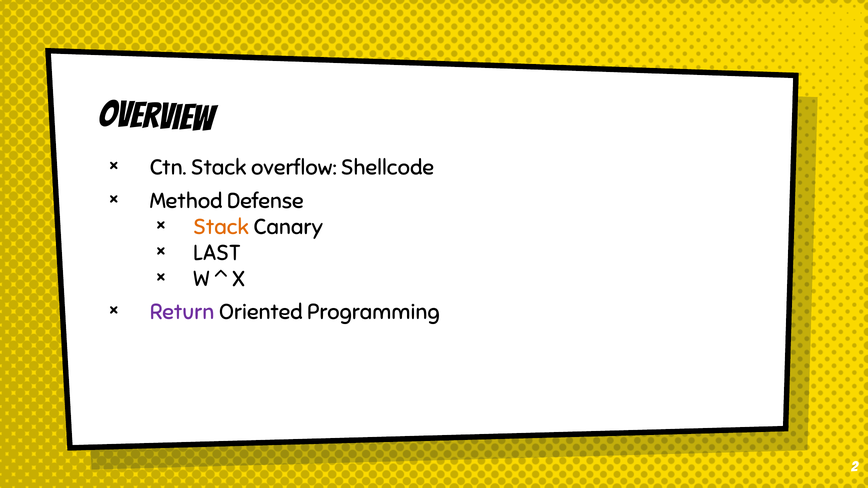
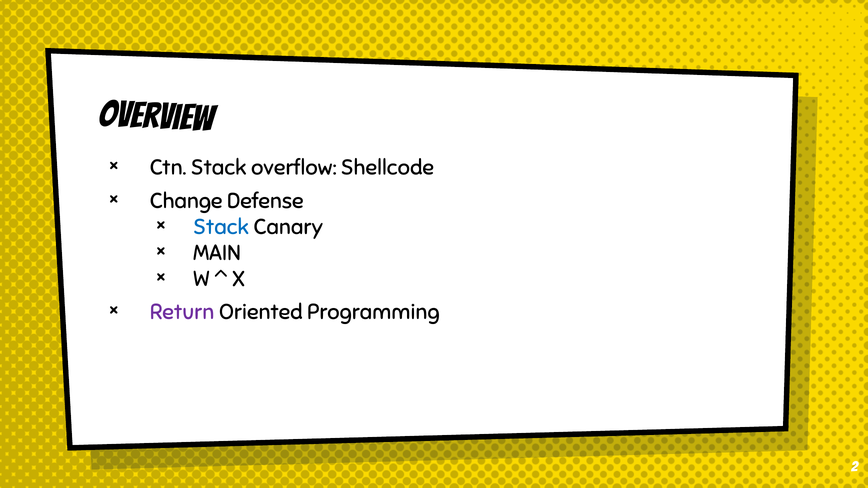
Method: Method -> Change (186, 201)
Stack colour: orange -> blue (221, 227)
LAST: LAST -> MAIN (217, 253)
